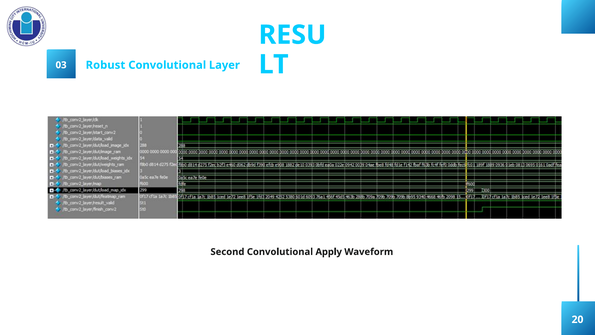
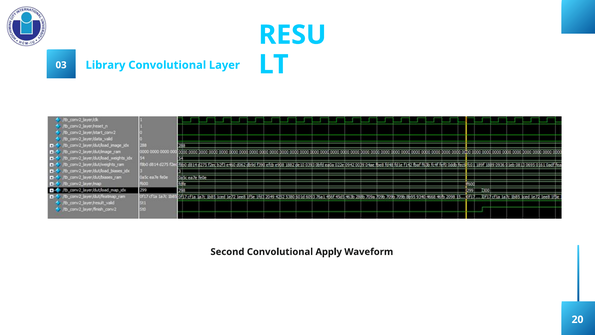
Robust: Robust -> Library (106, 65)
